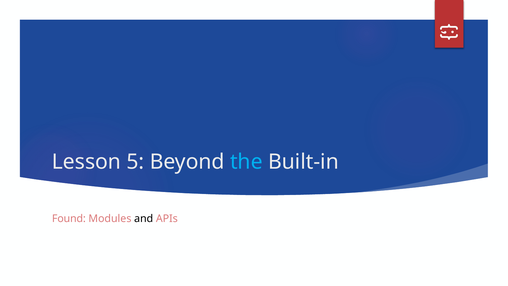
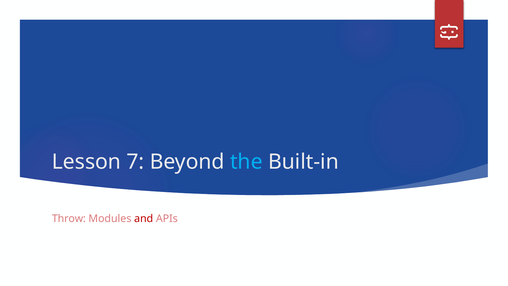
5: 5 -> 7 (135, 162)
Found: Found -> Throw (69, 218)
and colour: black -> red (144, 218)
